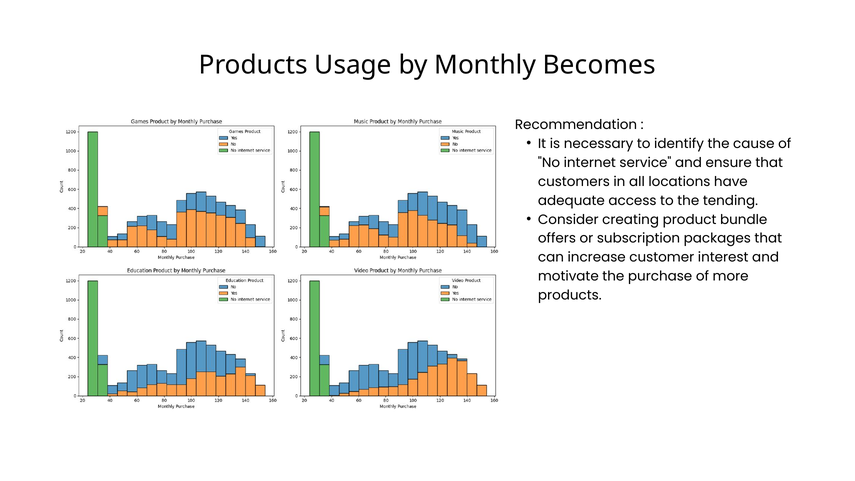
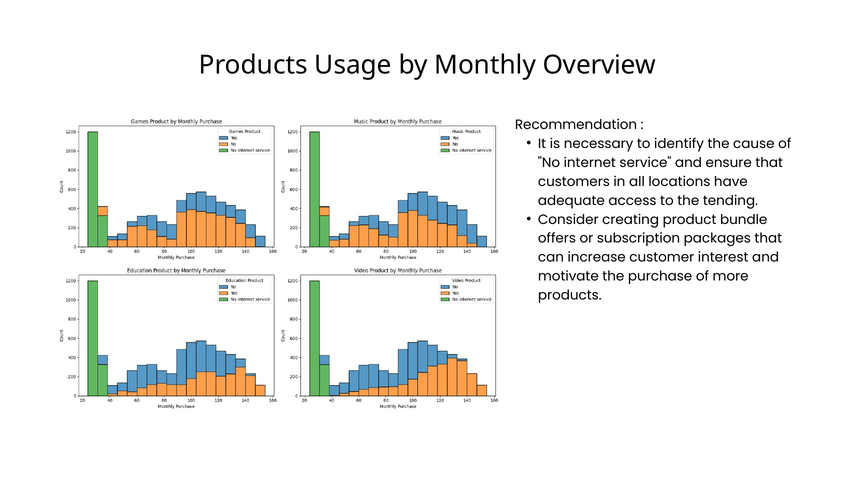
Becomes: Becomes -> Overview (599, 65)
